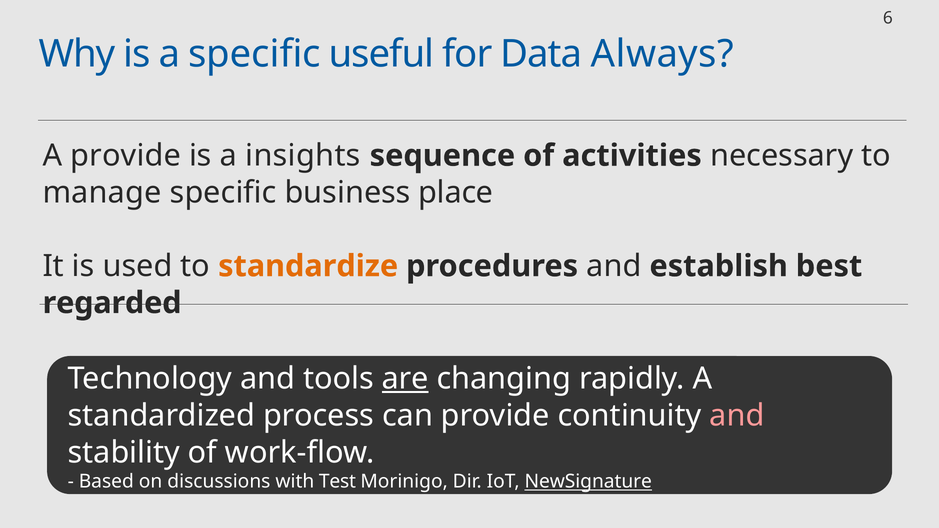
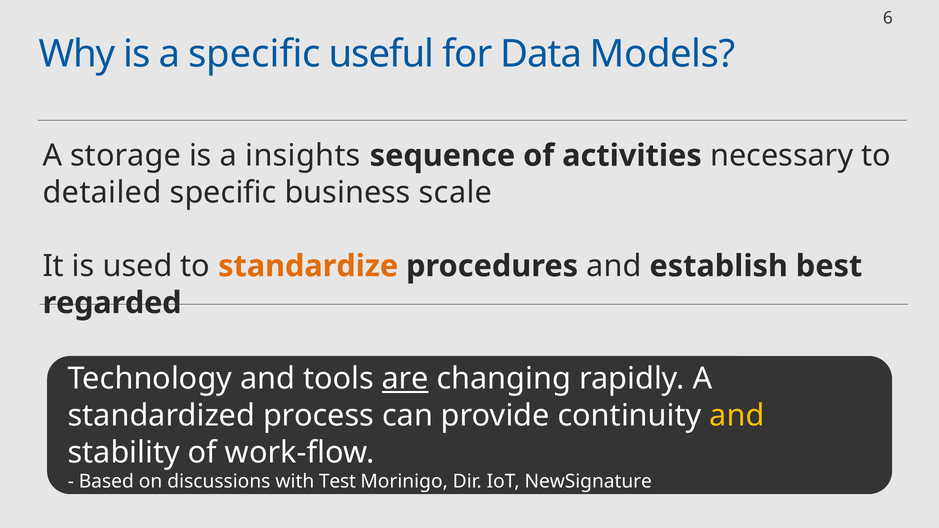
Always: Always -> Models (663, 54)
A provide: provide -> storage (126, 156)
manage: manage -> detailed (102, 193)
place: place -> scale (456, 193)
and colour: pink -> yellow (737, 416)
NewSignature underline: present -> none (588, 482)
